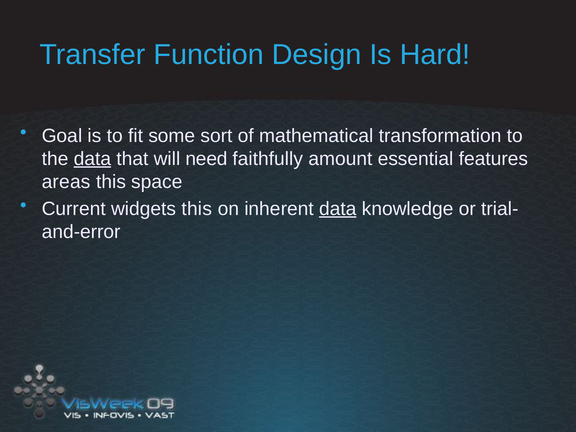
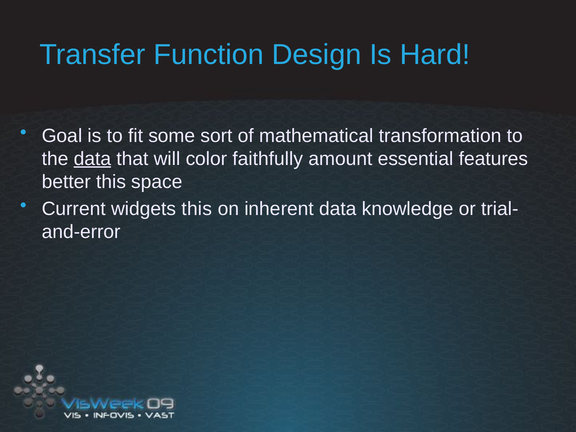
need: need -> color (206, 159)
areas: areas -> better (66, 182)
data underline: present -> none (338, 209)
